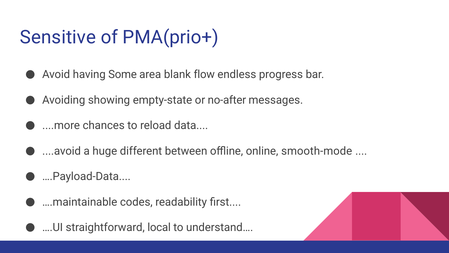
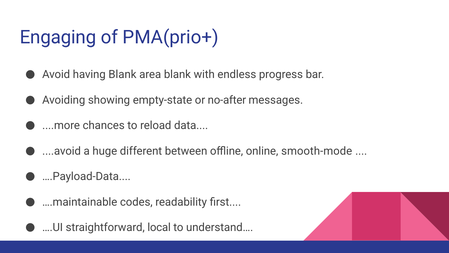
Sensitive: Sensitive -> Engaging (58, 37)
having Some: Some -> Blank (122, 74)
flow: flow -> with (204, 74)
